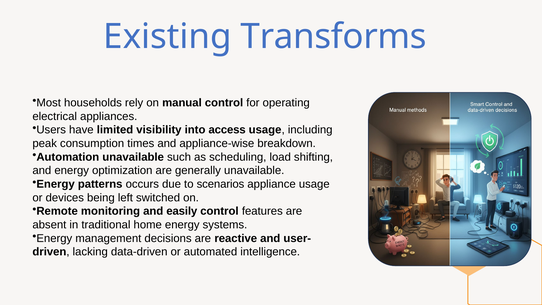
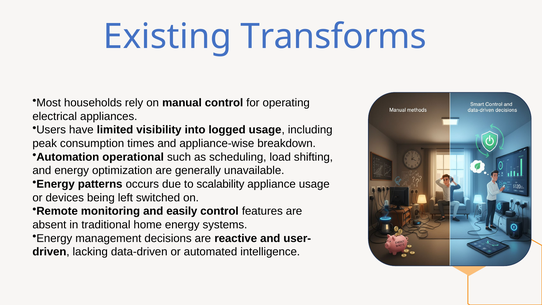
access: access -> logged (227, 130)
Automation unavailable: unavailable -> operational (133, 157)
scenarios: scenarios -> scalability (220, 184)
